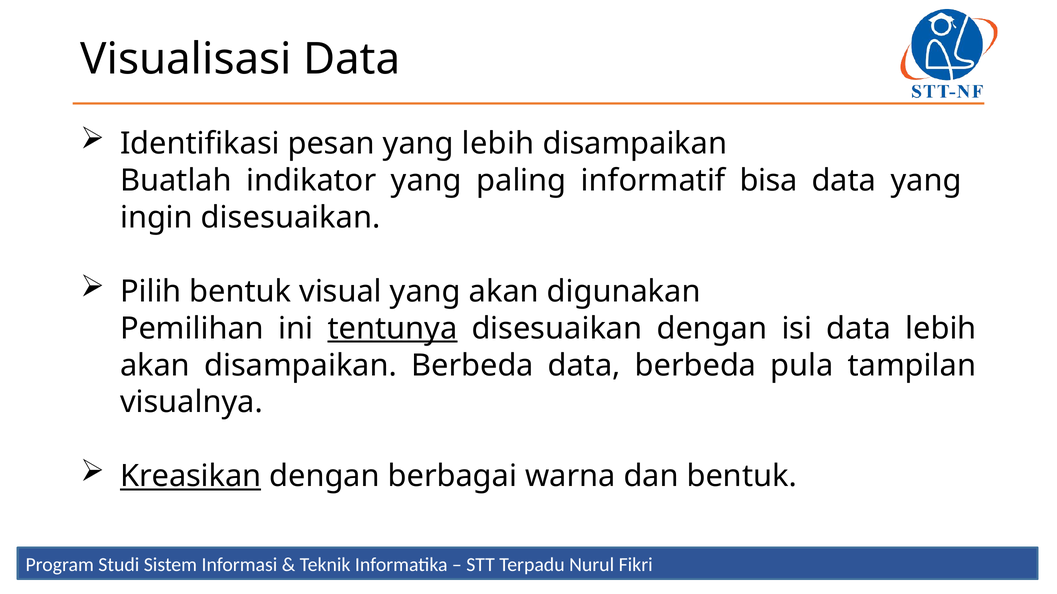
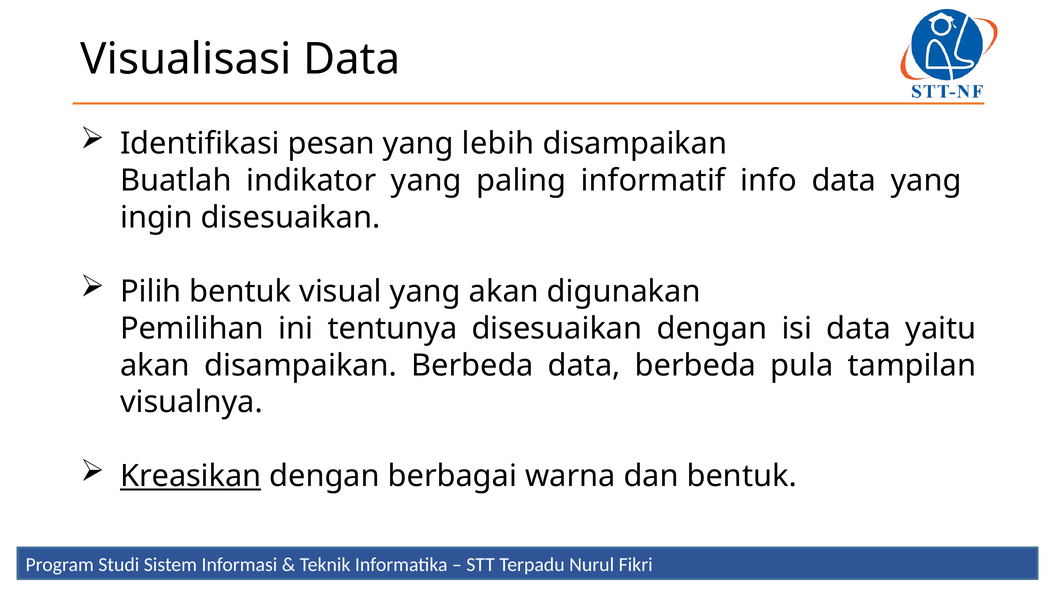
bisa: bisa -> info (768, 181)
tentunya underline: present -> none (392, 329)
data lebih: lebih -> yaitu (941, 329)
